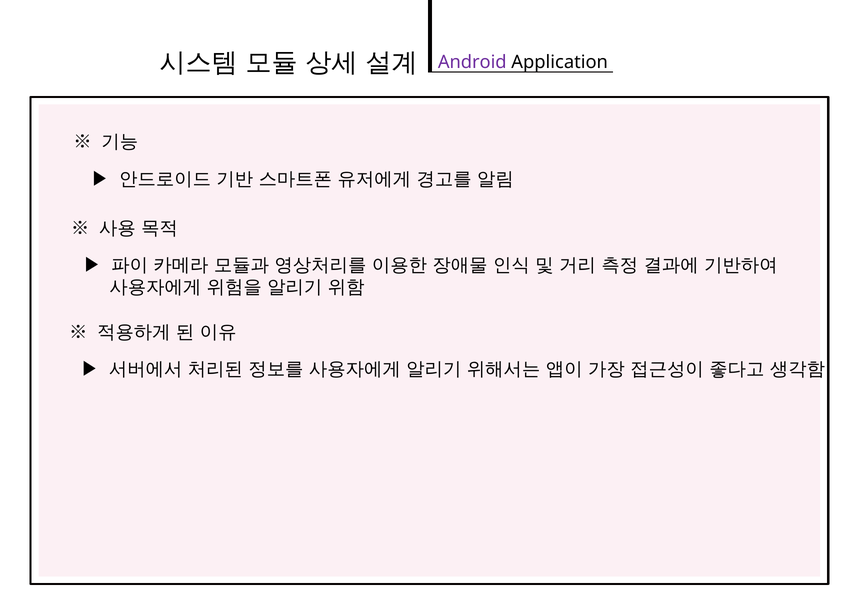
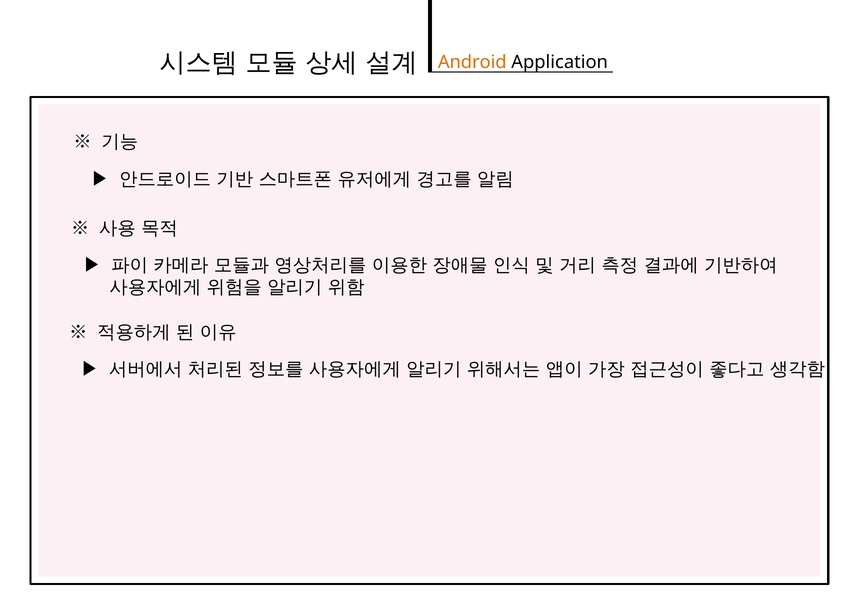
Android colour: purple -> orange (472, 62)
